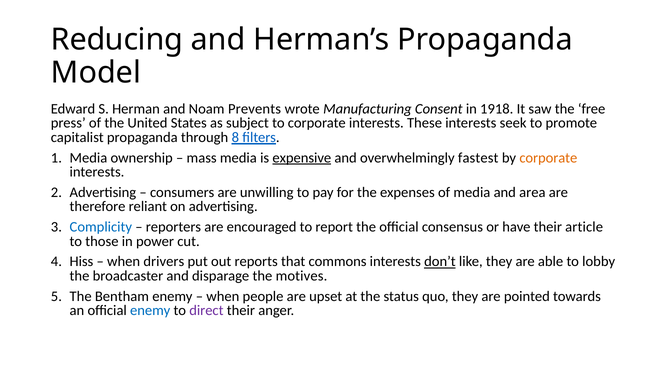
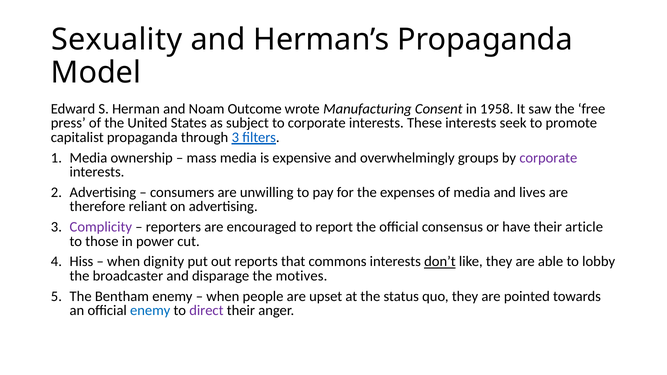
Reducing: Reducing -> Sexuality (117, 40)
Prevents: Prevents -> Outcome (255, 109)
1918: 1918 -> 1958 (497, 109)
through 8: 8 -> 3 (235, 137)
expensive underline: present -> none (302, 158)
fastest: fastest -> groups (478, 158)
corporate colour: orange -> purple (548, 158)
area: area -> lives (532, 193)
Complicity colour: blue -> purple (101, 227)
drivers: drivers -> dignity (164, 262)
